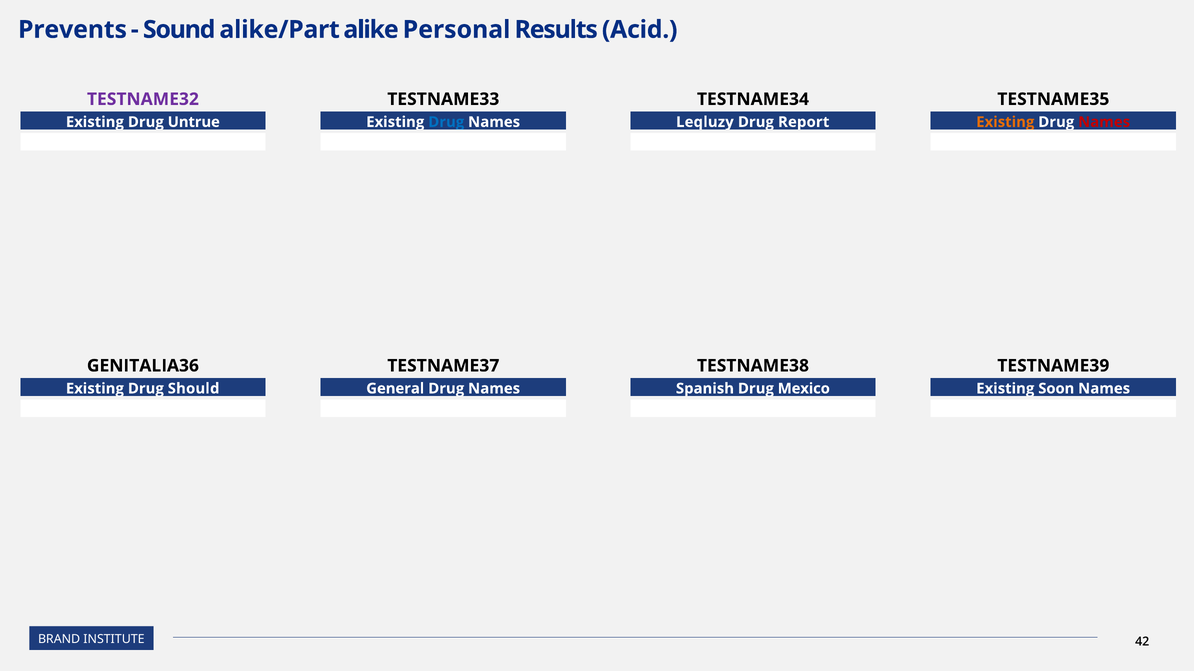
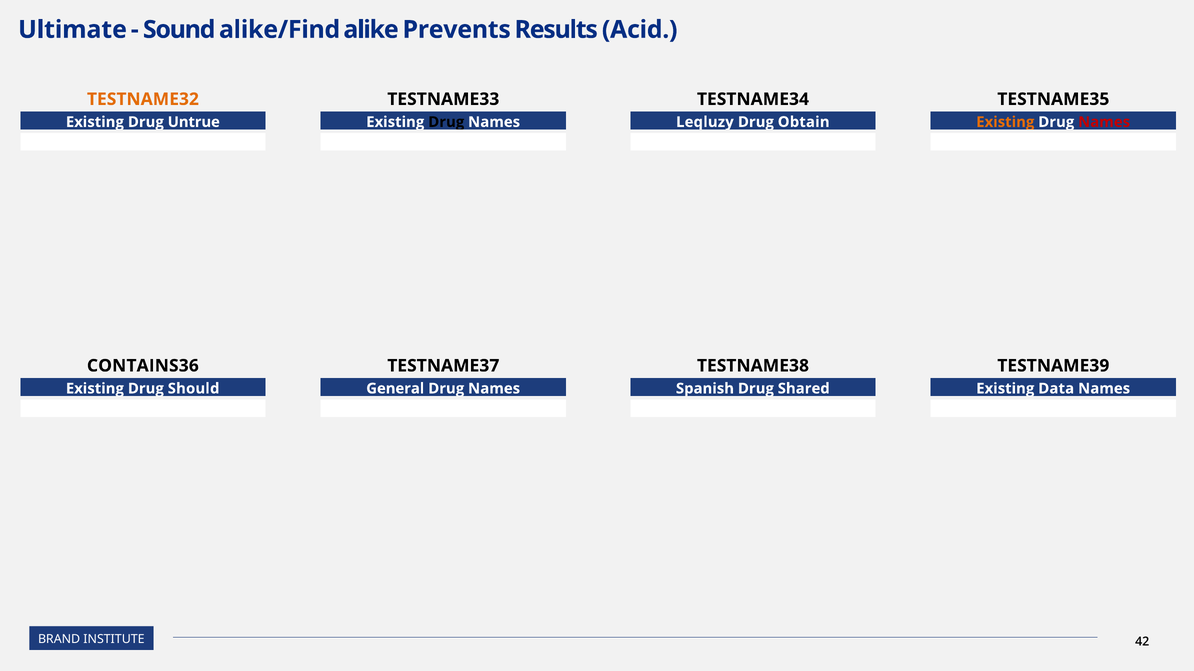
Prevents: Prevents -> Ultimate (72, 30)
alike/Part: alike/Part -> alike/Find (280, 30)
Personal: Personal -> Prevents (457, 30)
TESTNAME32 colour: purple -> orange (143, 99)
Drug colour: blue -> black (446, 122)
Report: Report -> Obtain (804, 122)
GENITALIA36: GENITALIA36 -> CONTAINS36 (143, 366)
Mexico: Mexico -> Shared (804, 389)
Soon: Soon -> Data (1056, 389)
